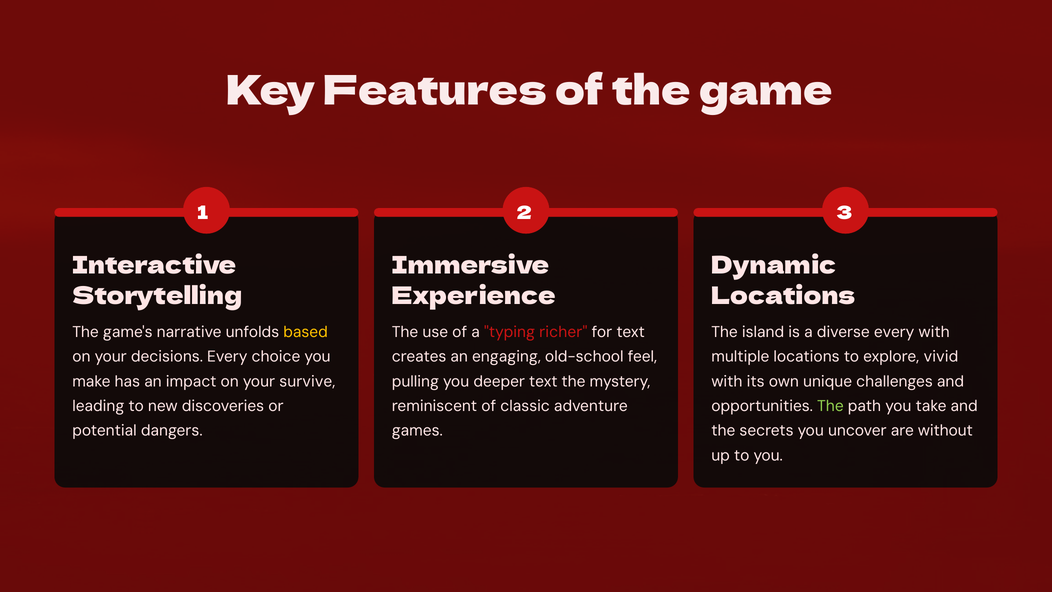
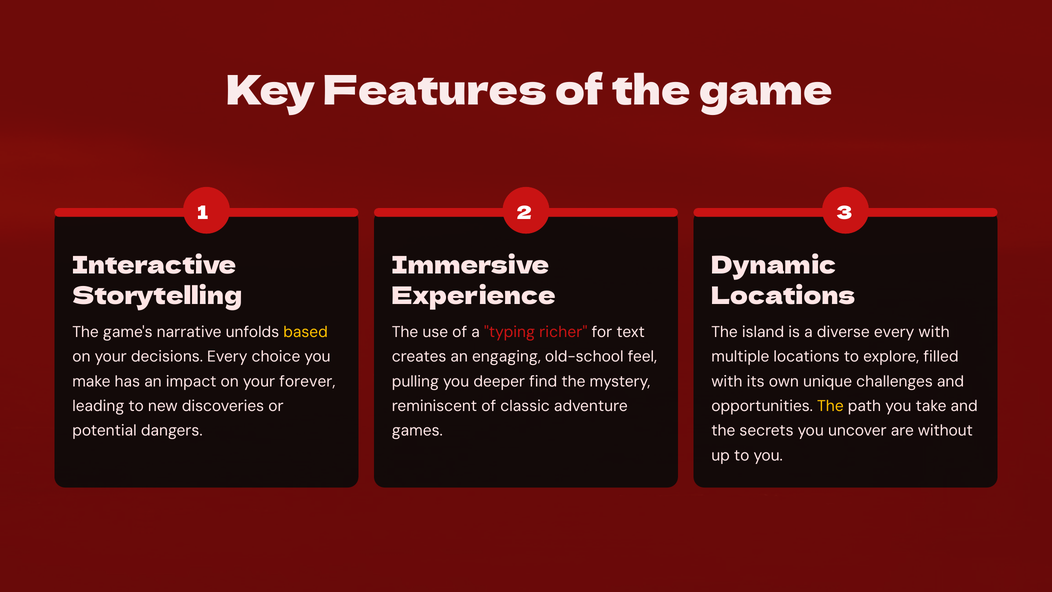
vivid: vivid -> filled (941, 357)
survive: survive -> forever (307, 381)
deeper text: text -> find (543, 381)
The colour: light green -> yellow (830, 406)
